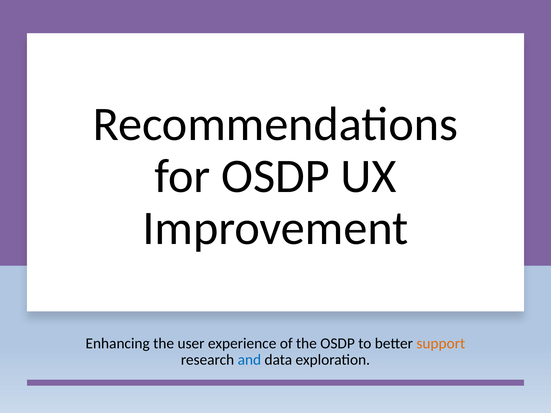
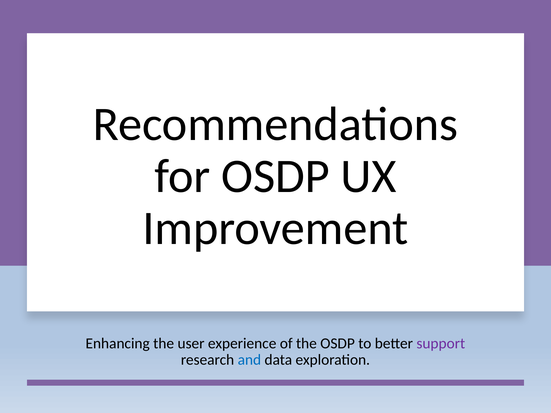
support colour: orange -> purple (441, 344)
